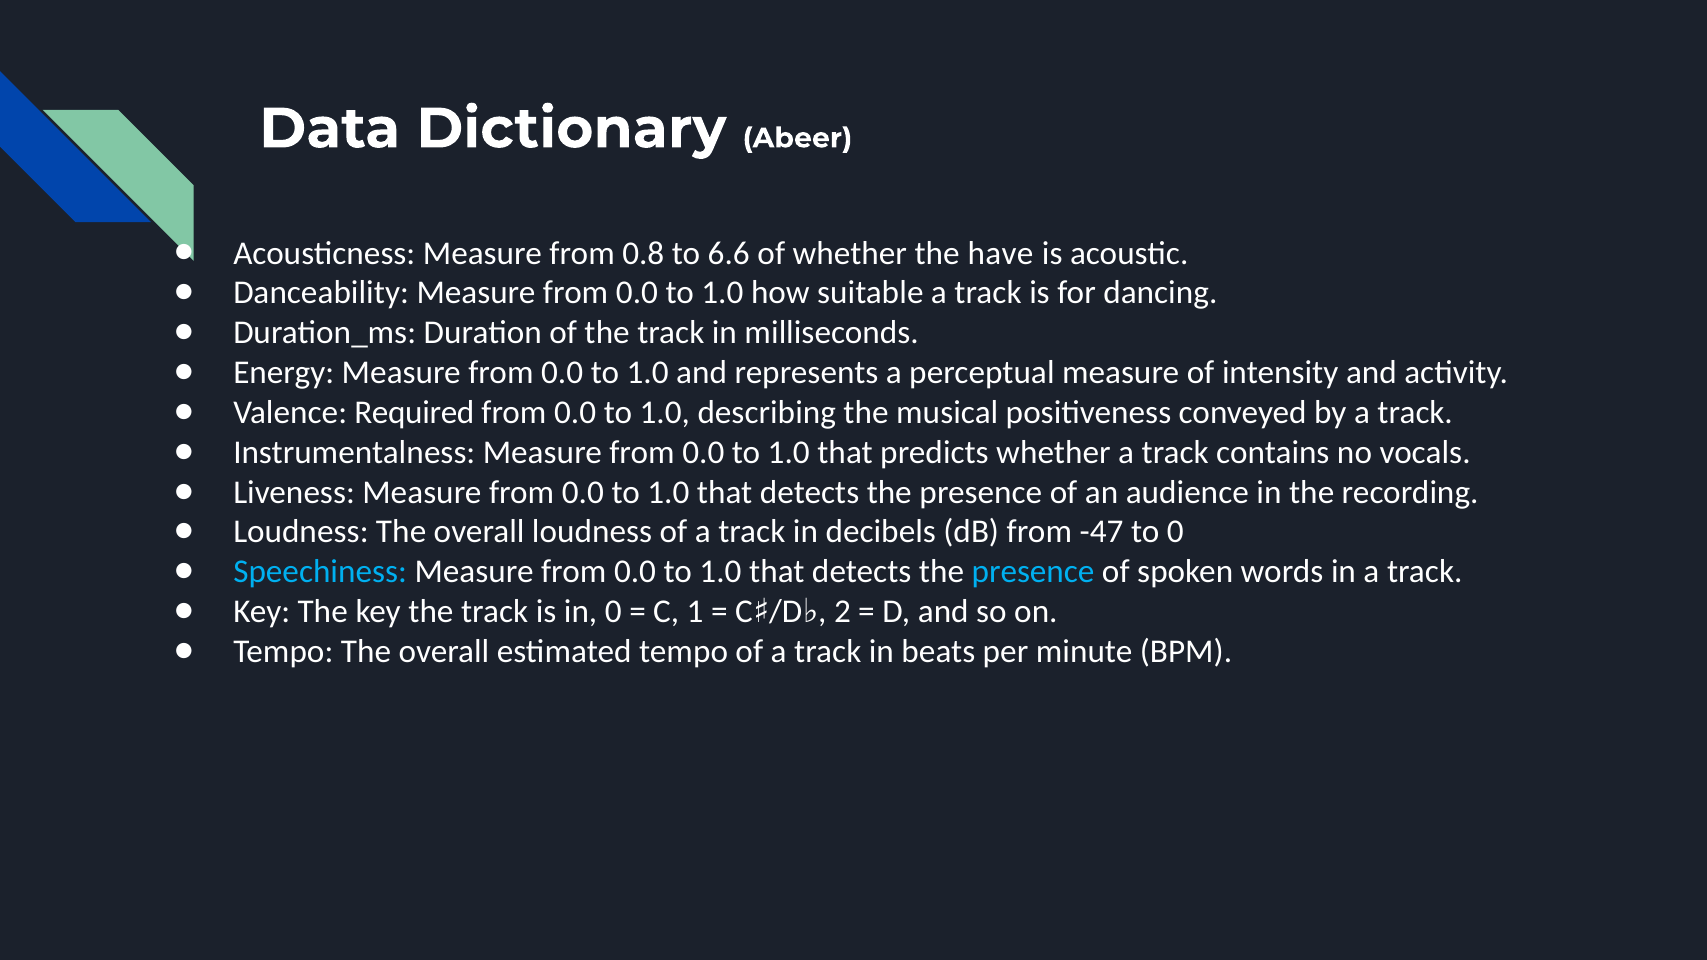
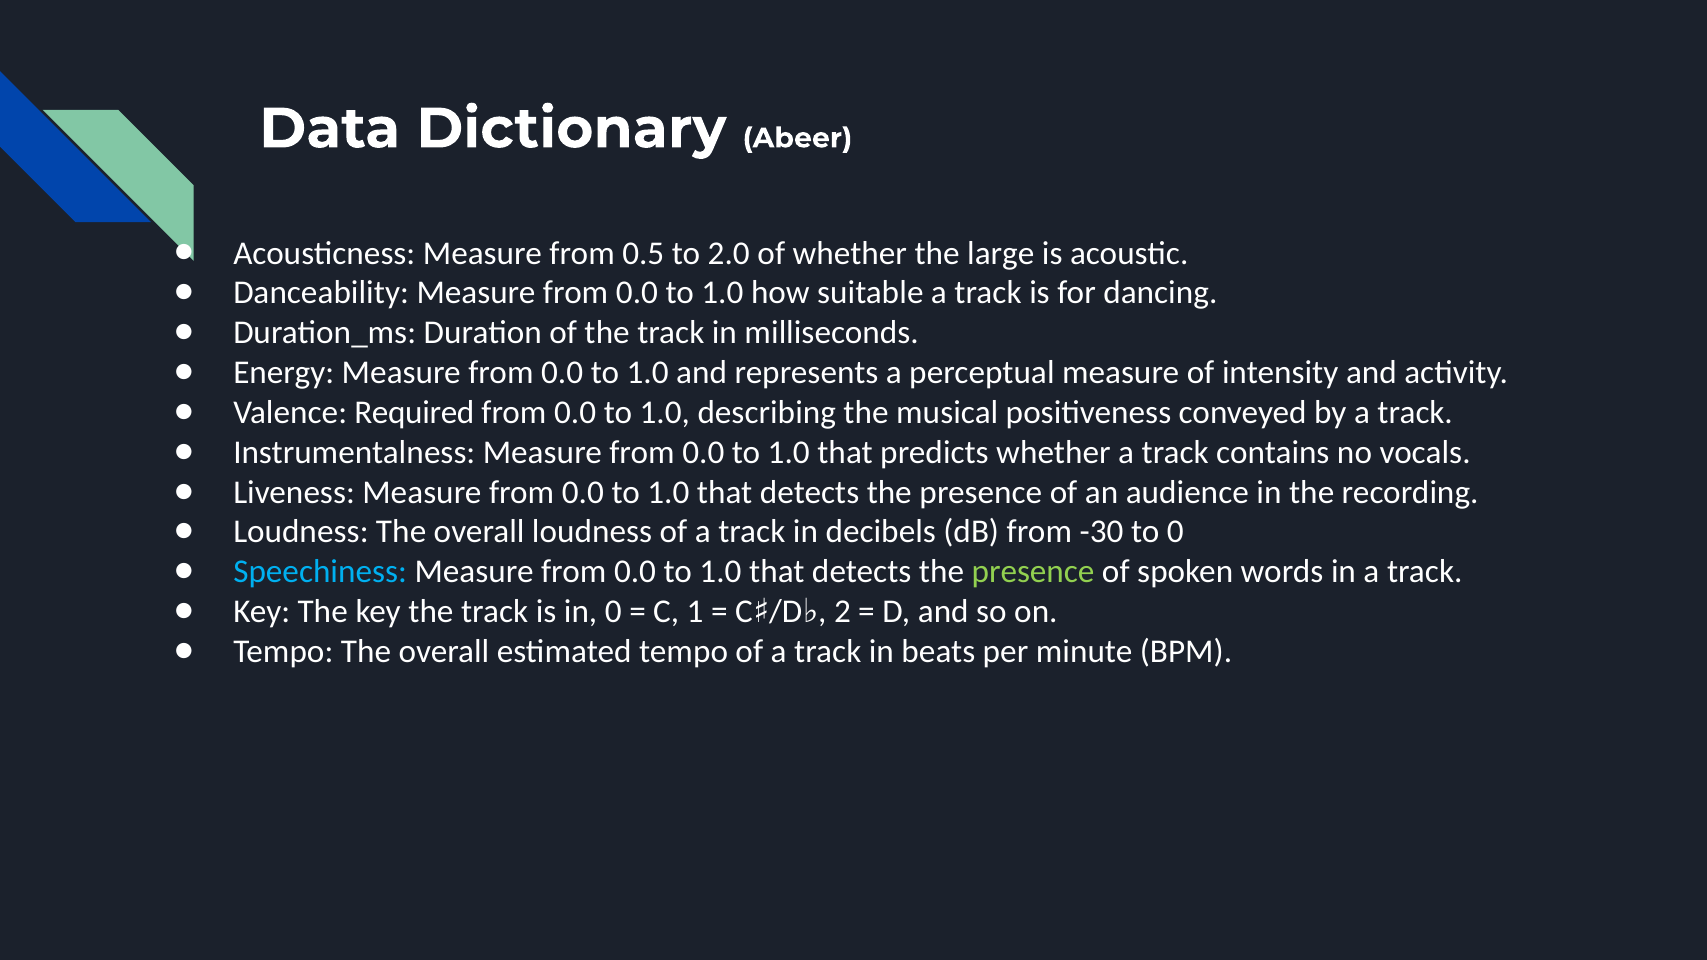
0.8: 0.8 -> 0.5 (643, 253)
6.6: 6.6 -> 2.0 (729, 253)
have: have -> large (1001, 253)
-47: -47 -> -30 (1102, 532)
presence colour: light blue -> light green (1033, 572)
